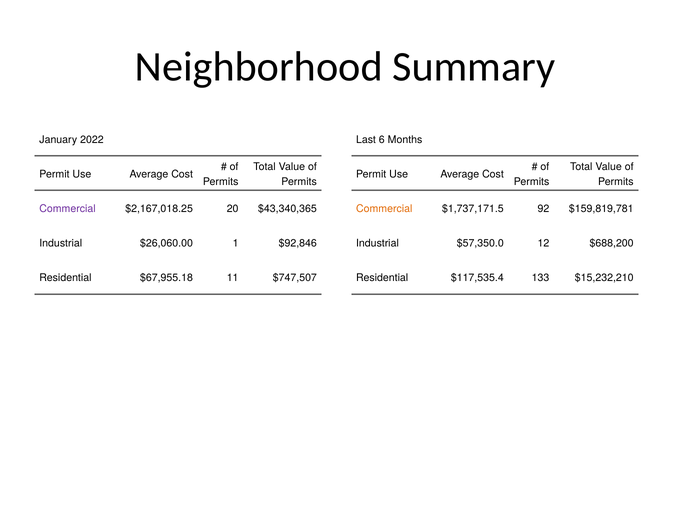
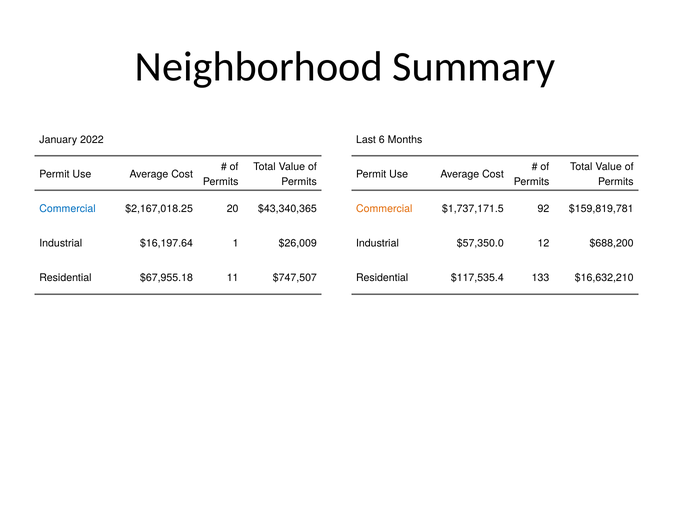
Commercial colour: purple -> blue (67, 208)
$26,060.00: $26,060.00 -> $16,197.64 (166, 243)
$92,846: $92,846 -> $26,009 (298, 243)
$15,232,210: $15,232,210 -> $16,632,210 (604, 278)
